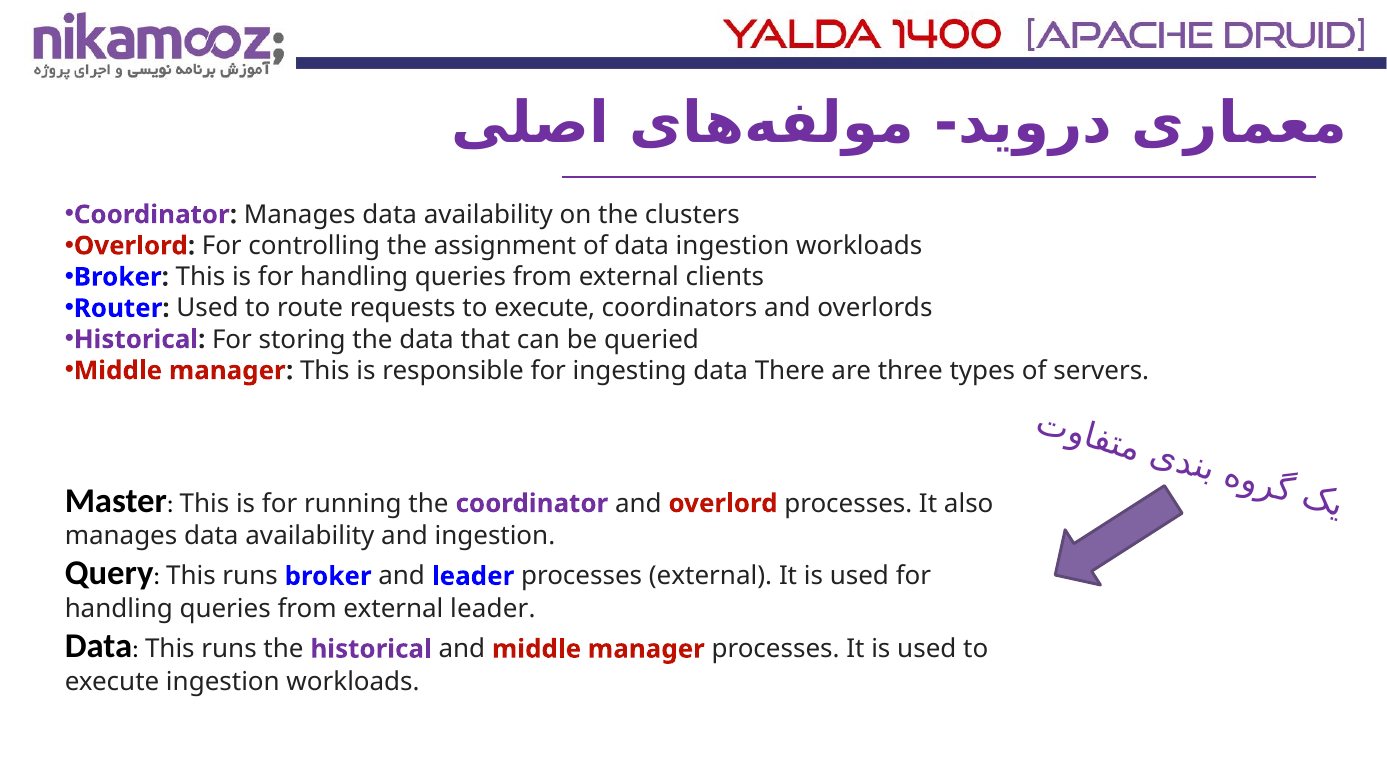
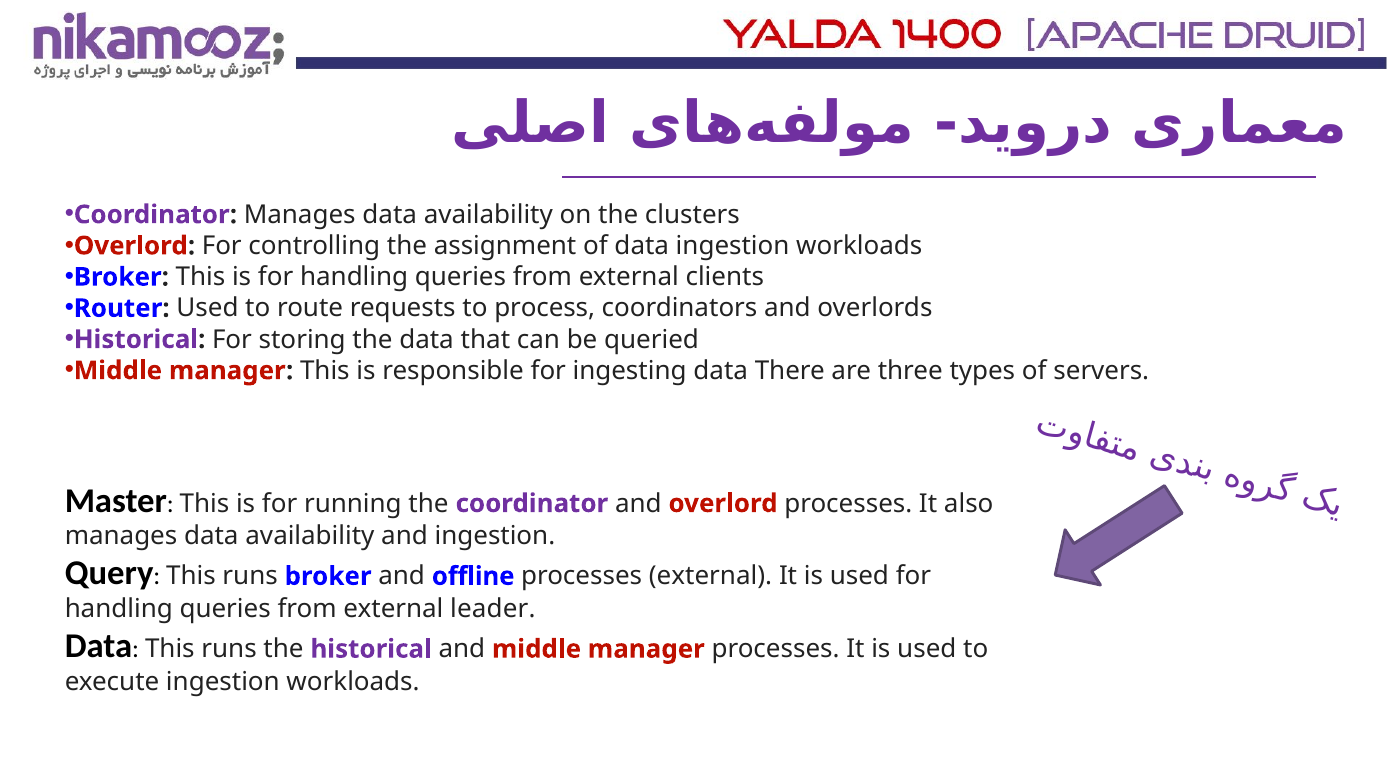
requests to execute: execute -> process (545, 308)
and leader: leader -> offline (473, 576)
